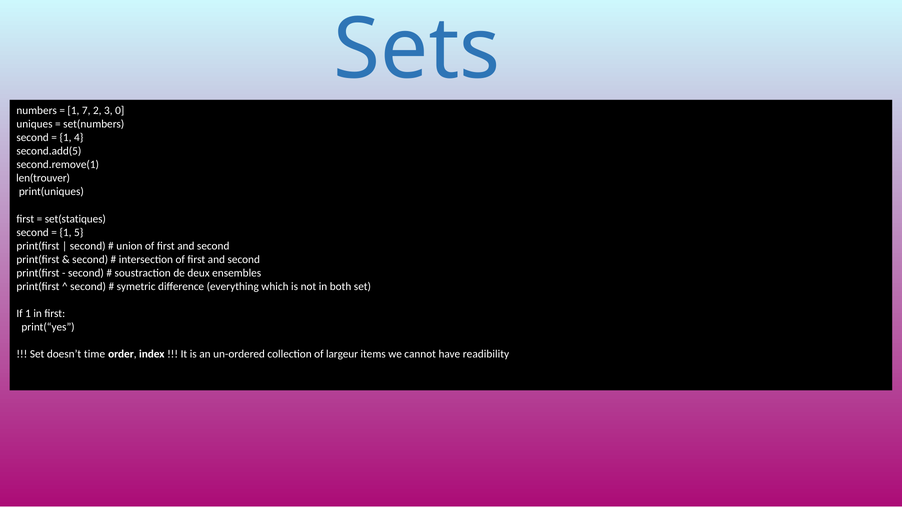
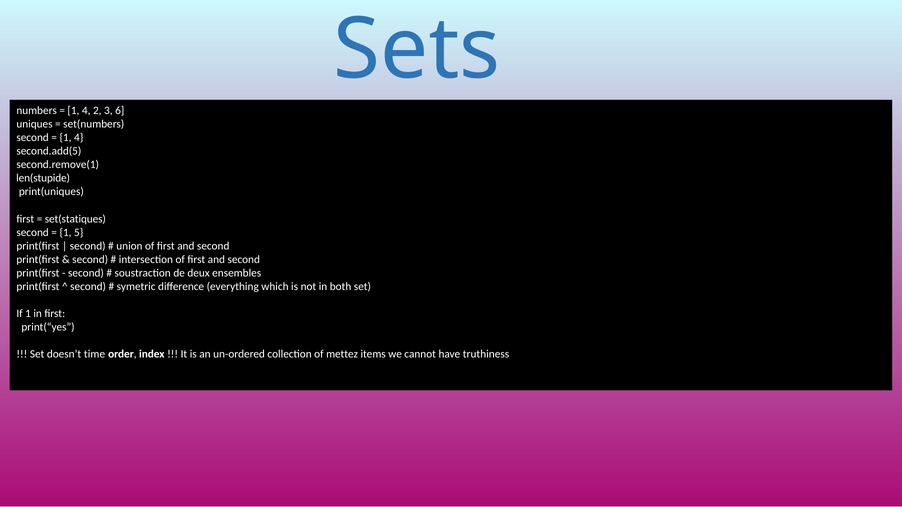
7: 7 -> 4 (86, 111)
0: 0 -> 6 (120, 111)
len(trouver: len(trouver -> len(stupide (43, 178)
largeur: largeur -> mettez (342, 354)
readibility: readibility -> truthiness (486, 354)
